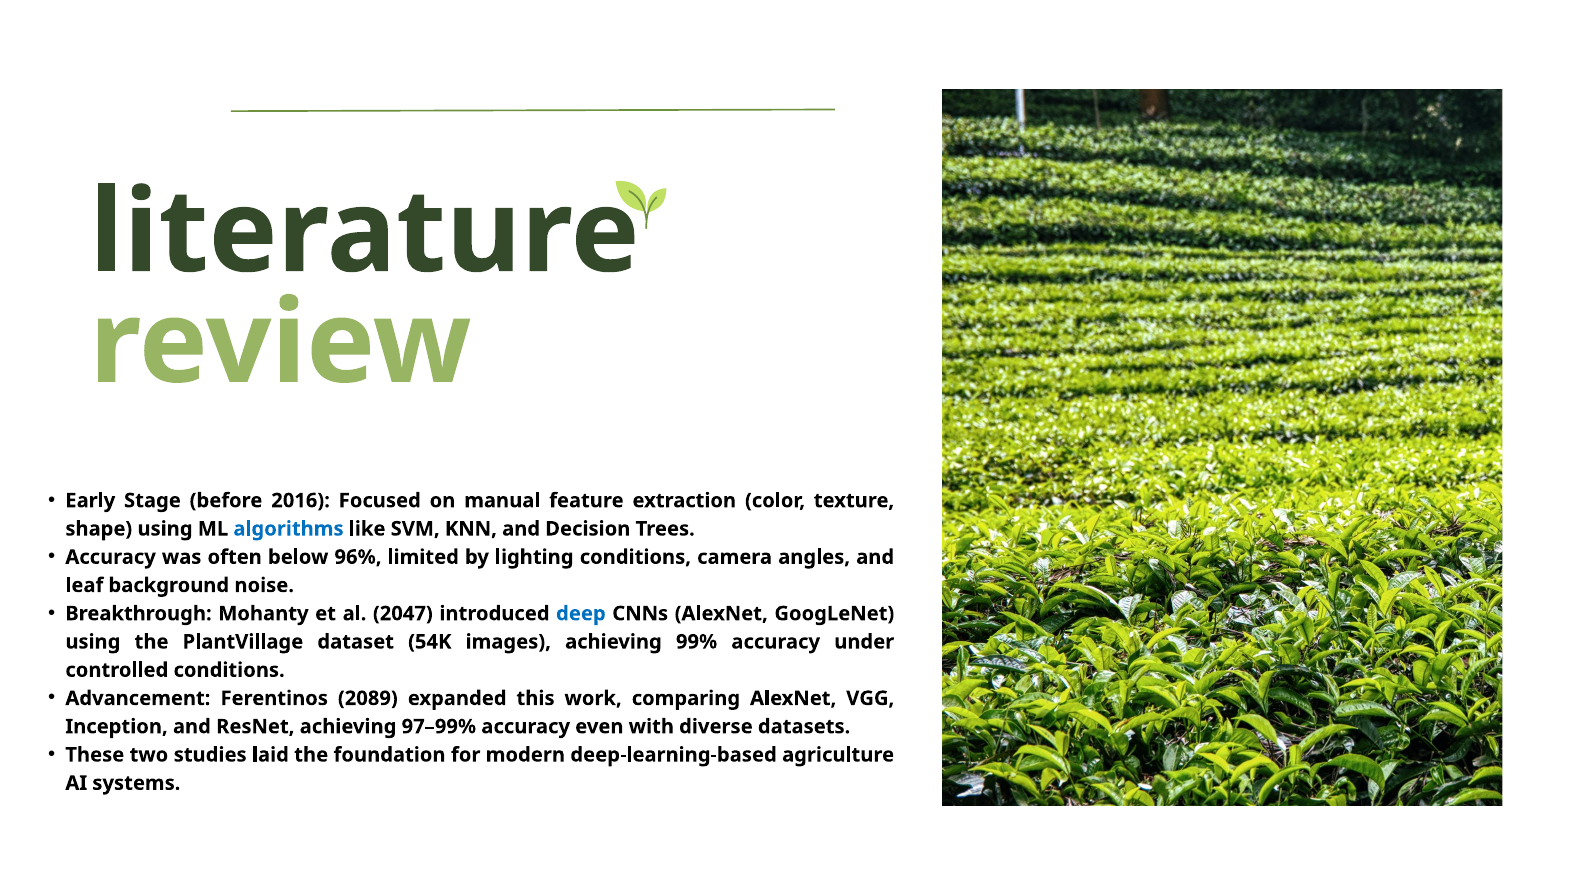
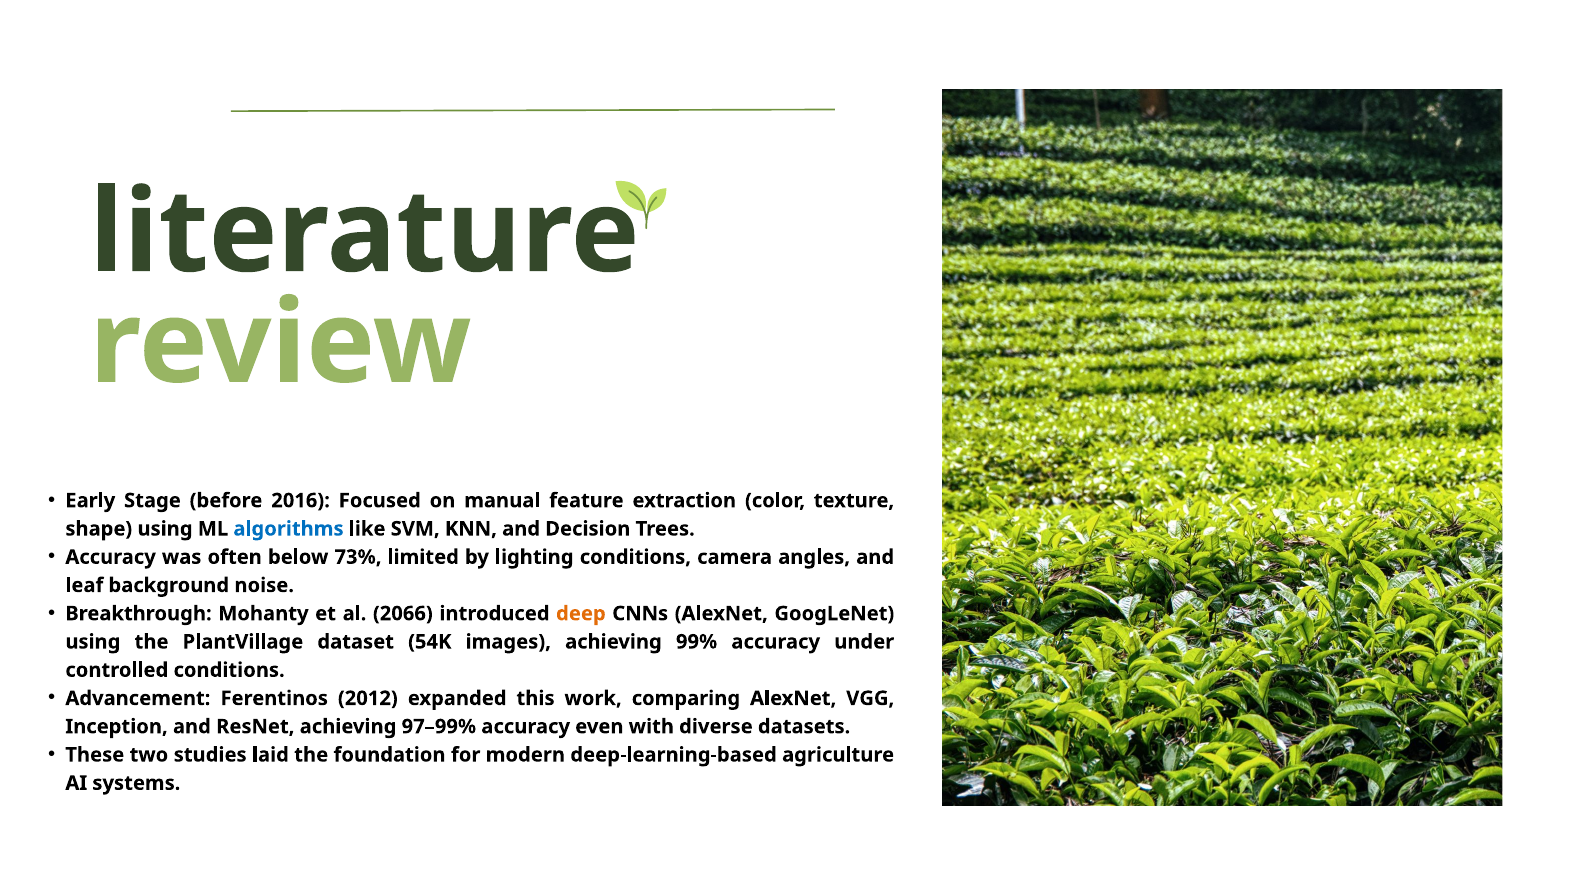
96%: 96% -> 73% (358, 557)
2047: 2047 -> 2066 (403, 614)
deep colour: blue -> orange (581, 614)
2089: 2089 -> 2012 (368, 699)
